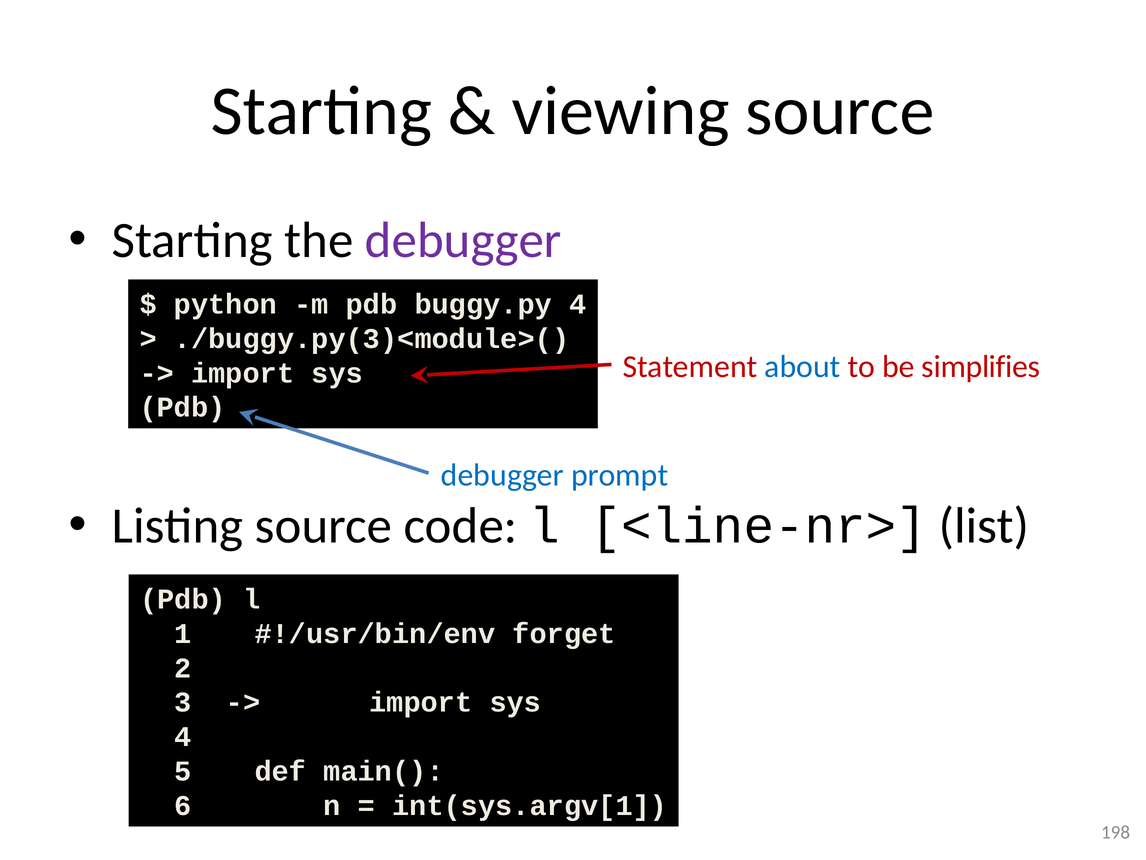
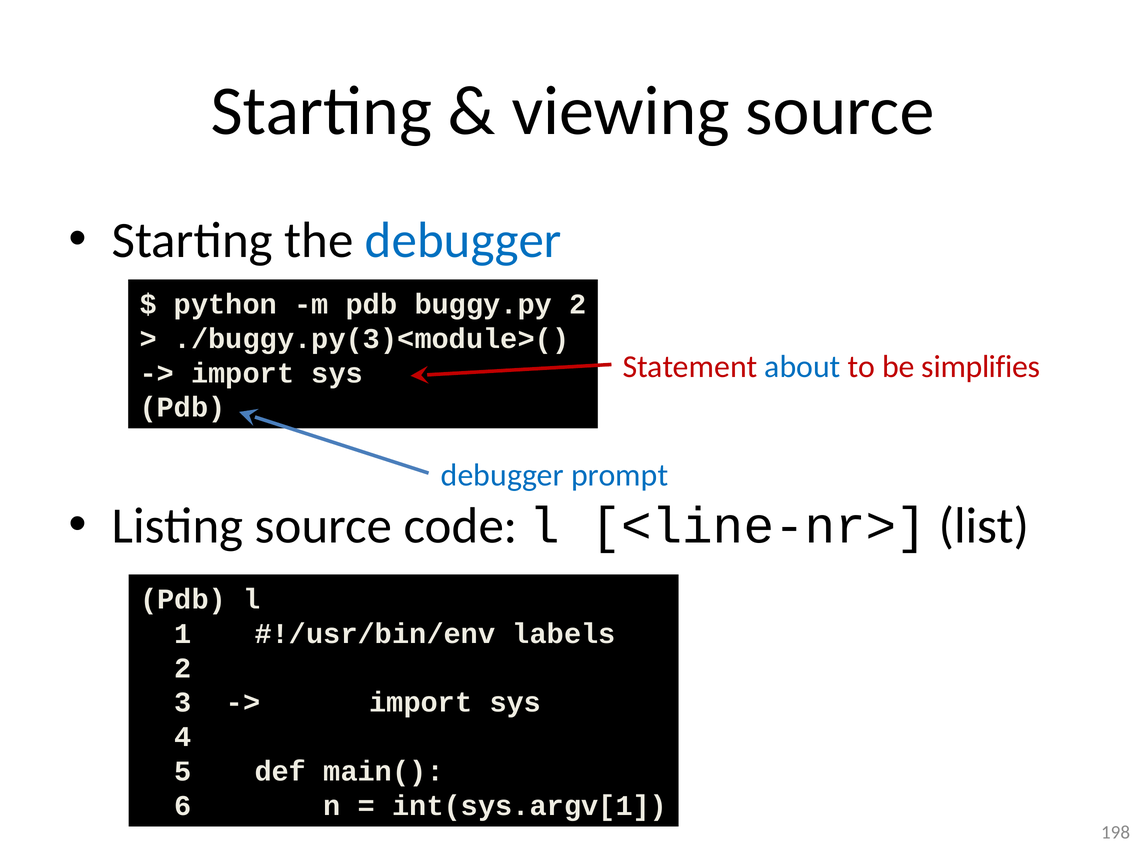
debugger colour: purple -> blue (463, 240)
buggy.py 4: 4 -> 2 (578, 304)
forget: forget -> labels (564, 633)
